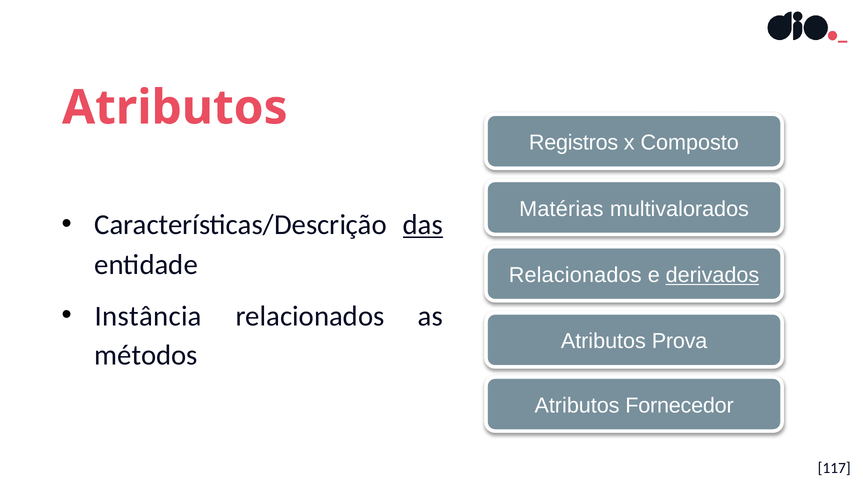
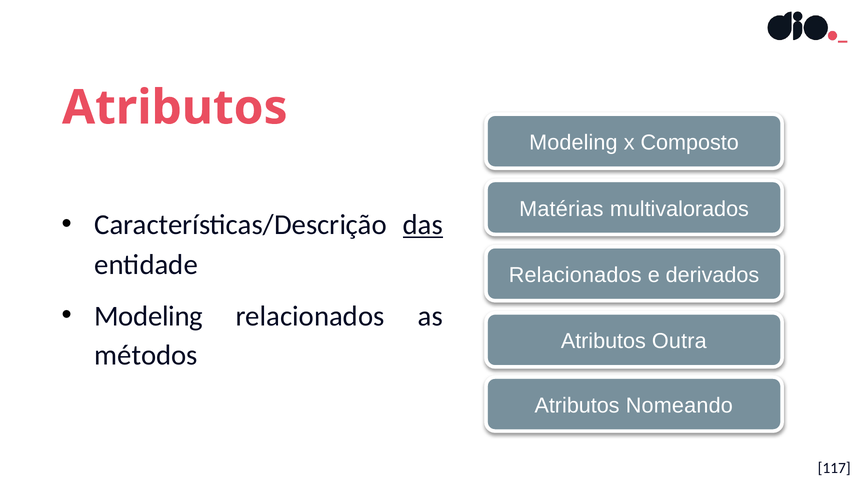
Registros: Registros -> Modeling (573, 143)
derivados underline: present -> none (712, 275)
Instância: Instância -> Modeling (148, 316)
Prova: Prova -> Outra (679, 341)
Fornecedor: Fornecedor -> Nomeando (679, 405)
